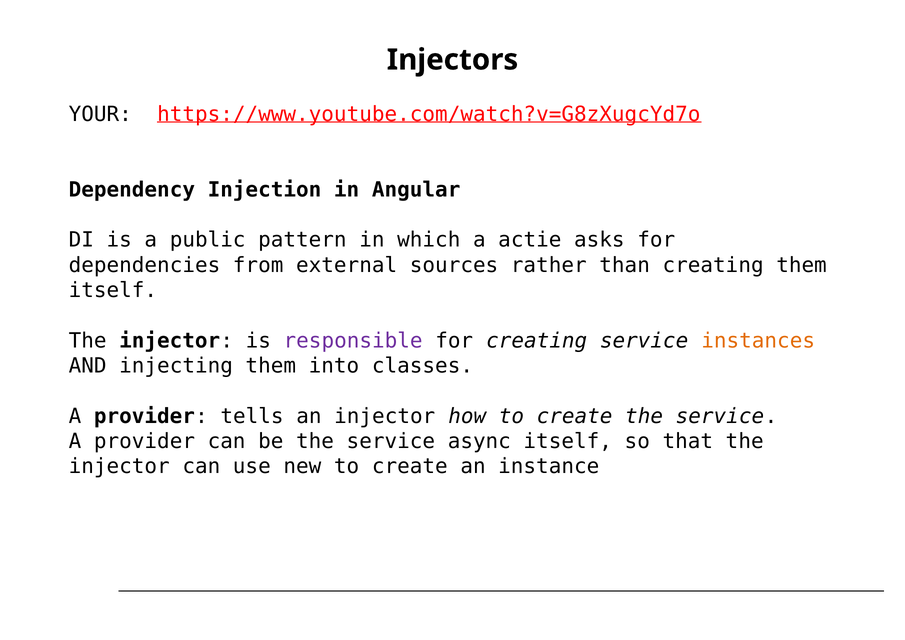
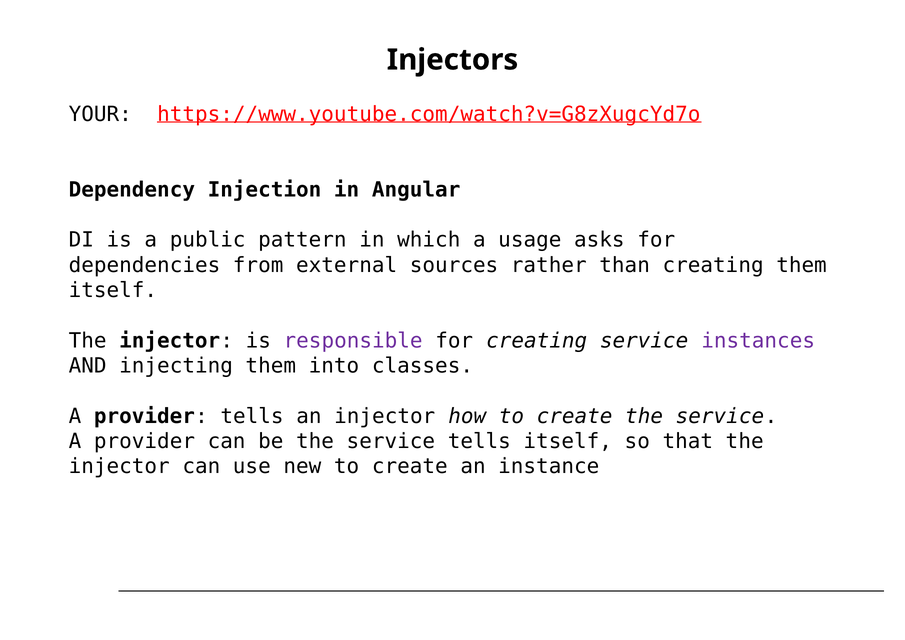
actie: actie -> usage (530, 240)
instances colour: orange -> purple (758, 341)
service async: async -> tells (479, 441)
